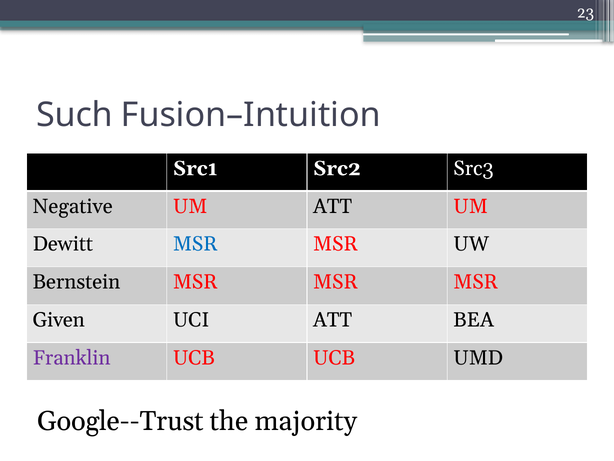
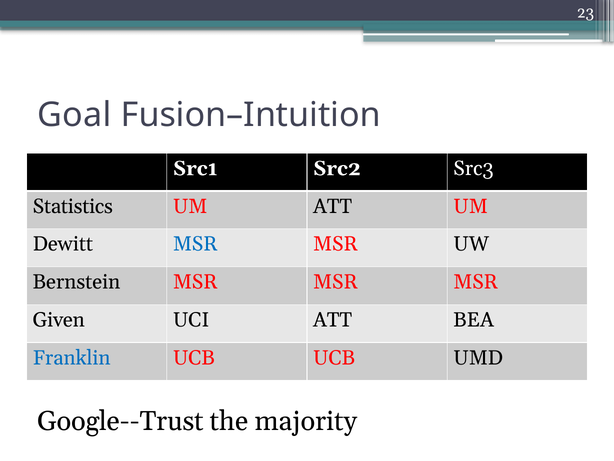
Such: Such -> Goal (74, 115)
Negative: Negative -> Statistics (73, 206)
Franklin colour: purple -> blue (72, 358)
